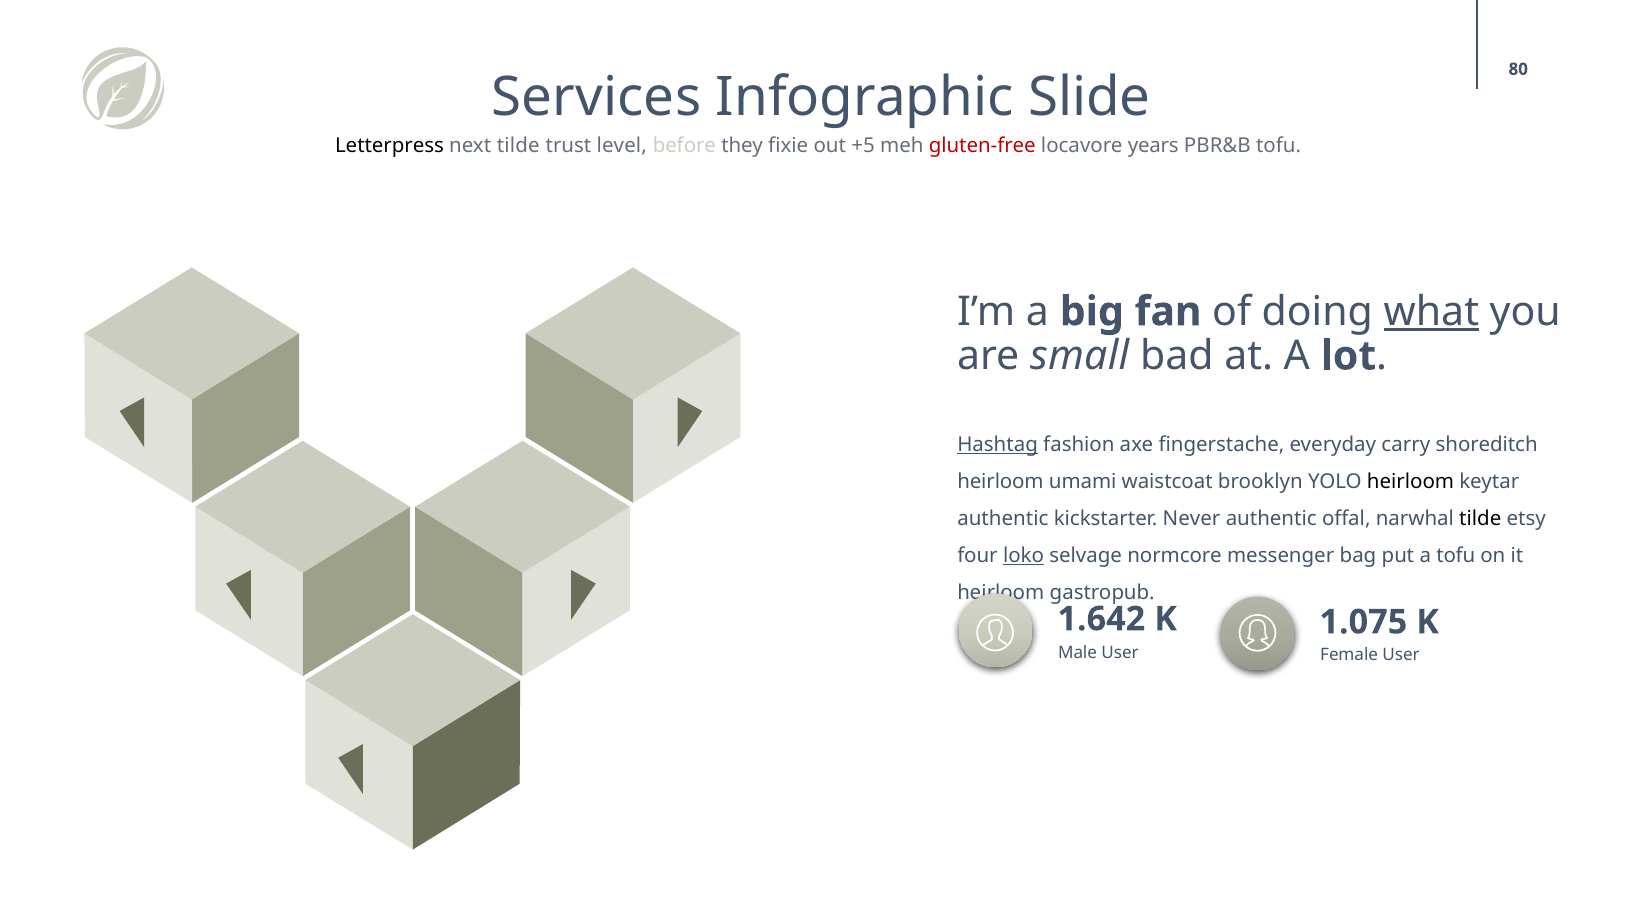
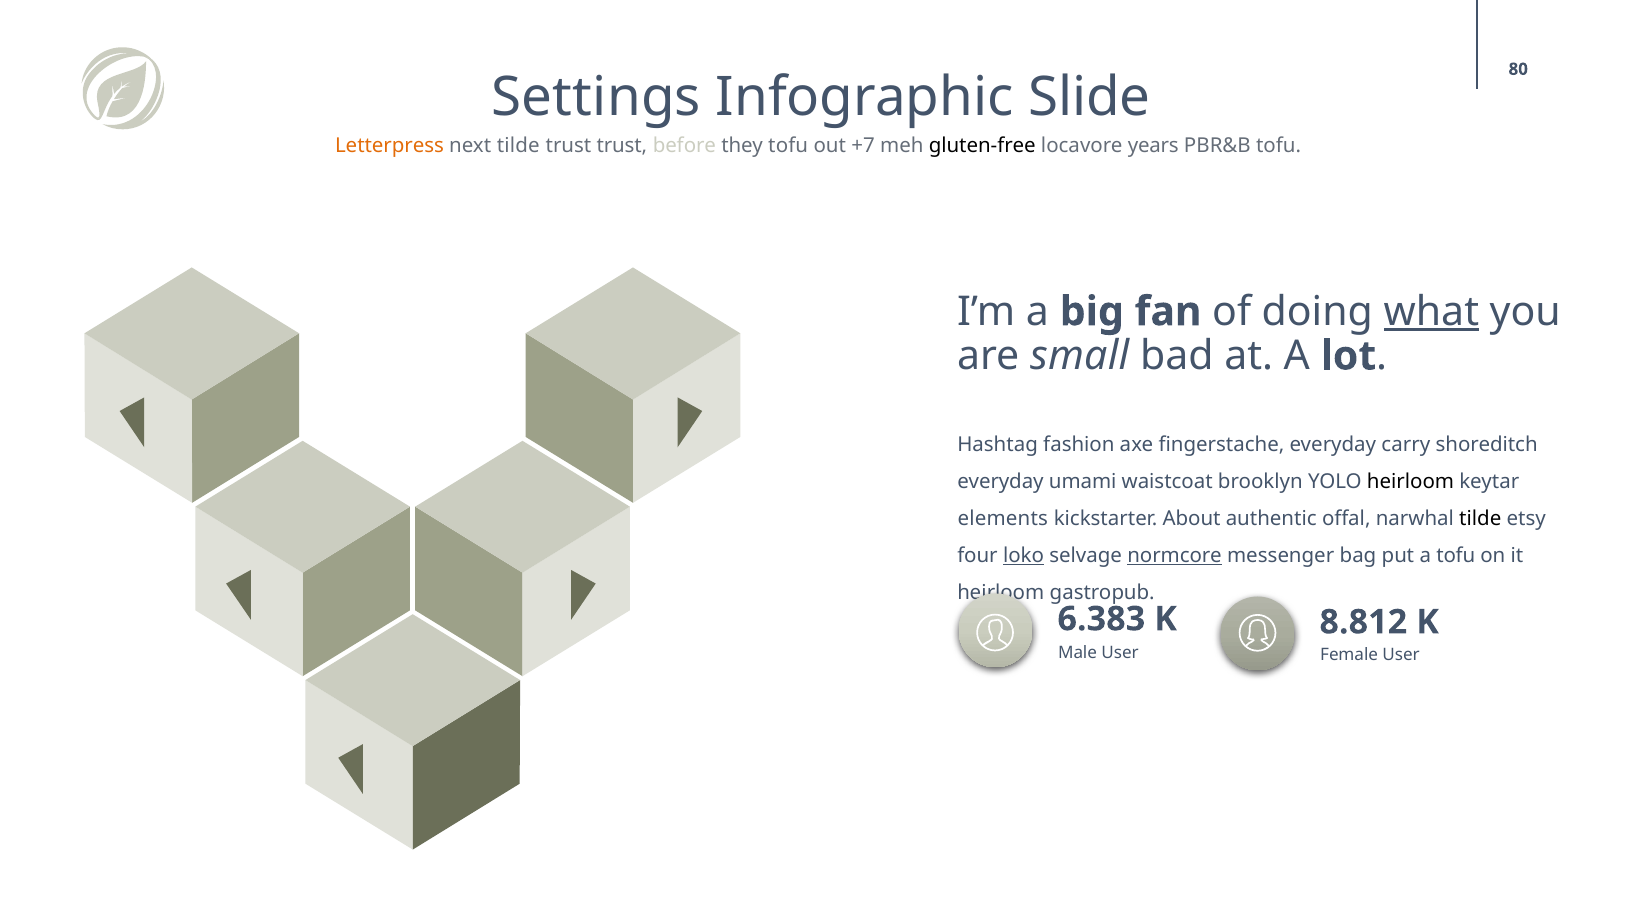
Services: Services -> Settings (596, 98)
Letterpress colour: black -> orange (389, 146)
trust level: level -> trust (622, 146)
they fixie: fixie -> tofu (788, 146)
+5: +5 -> +7 (863, 146)
gluten-free colour: red -> black (982, 146)
Hashtag underline: present -> none (998, 445)
heirloom: heirloom -> everyday (1000, 482)
authentic: authentic -> elements (1003, 519)
Never: Never -> About (1192, 519)
normcore underline: none -> present (1175, 556)
1.642: 1.642 -> 6.383 (1101, 619)
1.075: 1.075 -> 8.812 (1363, 622)
